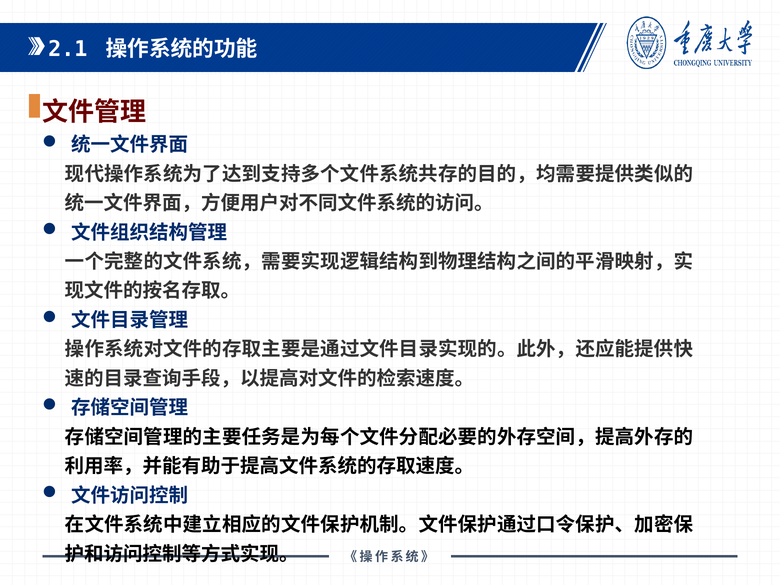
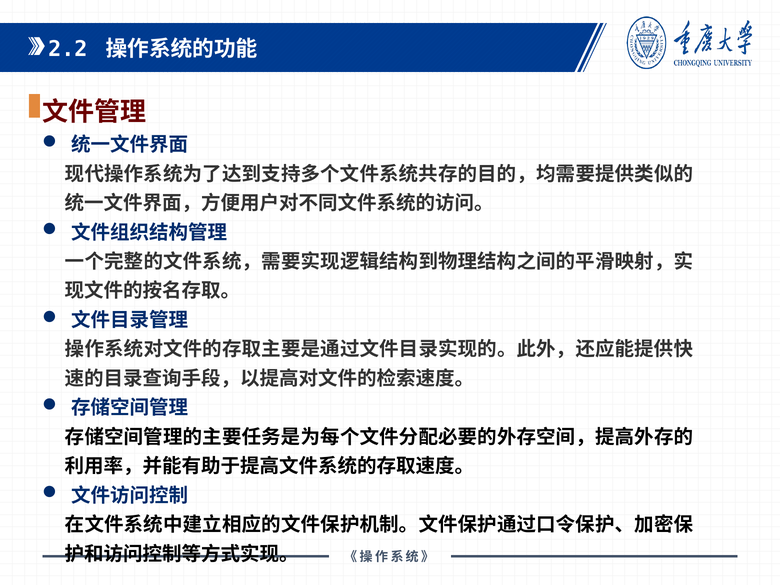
2.1: 2.1 -> 2.2 (68, 49)
